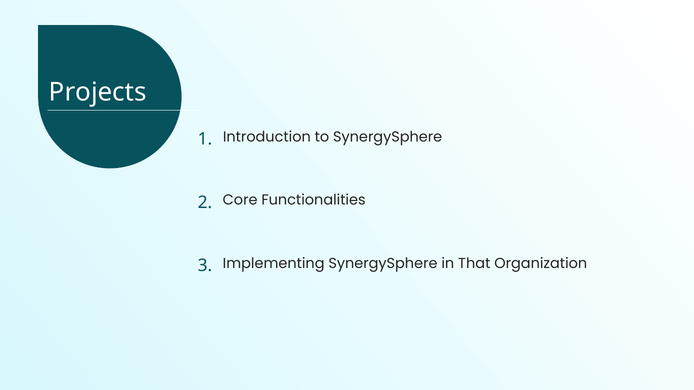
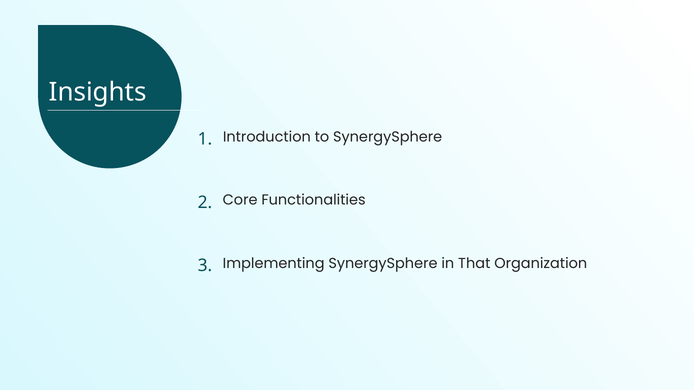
Projects: Projects -> Insights (98, 92)
